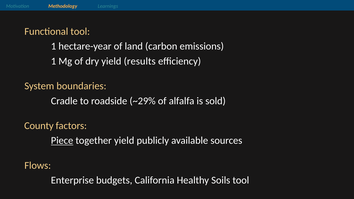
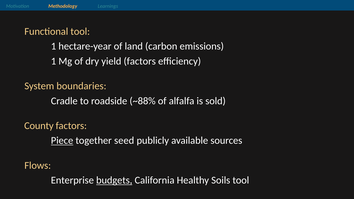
yield results: results -> factors (140, 61)
~29%: ~29% -> ~88% (143, 101)
together yield: yield -> seed (124, 141)
budgets underline: none -> present (114, 180)
